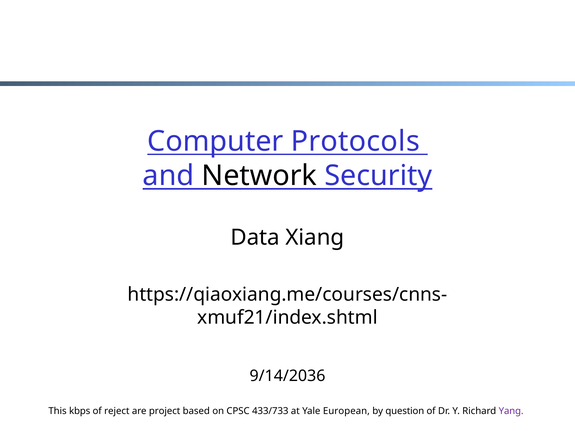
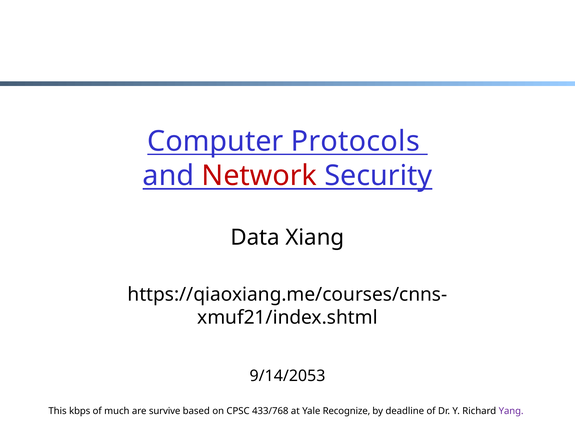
Network colour: black -> red (259, 176)
9/14/2036: 9/14/2036 -> 9/14/2053 (287, 376)
reject: reject -> much (117, 412)
project: project -> survive (165, 412)
433/733: 433/733 -> 433/768 (270, 412)
European: European -> Recognize (346, 412)
question: question -> deadline (405, 412)
